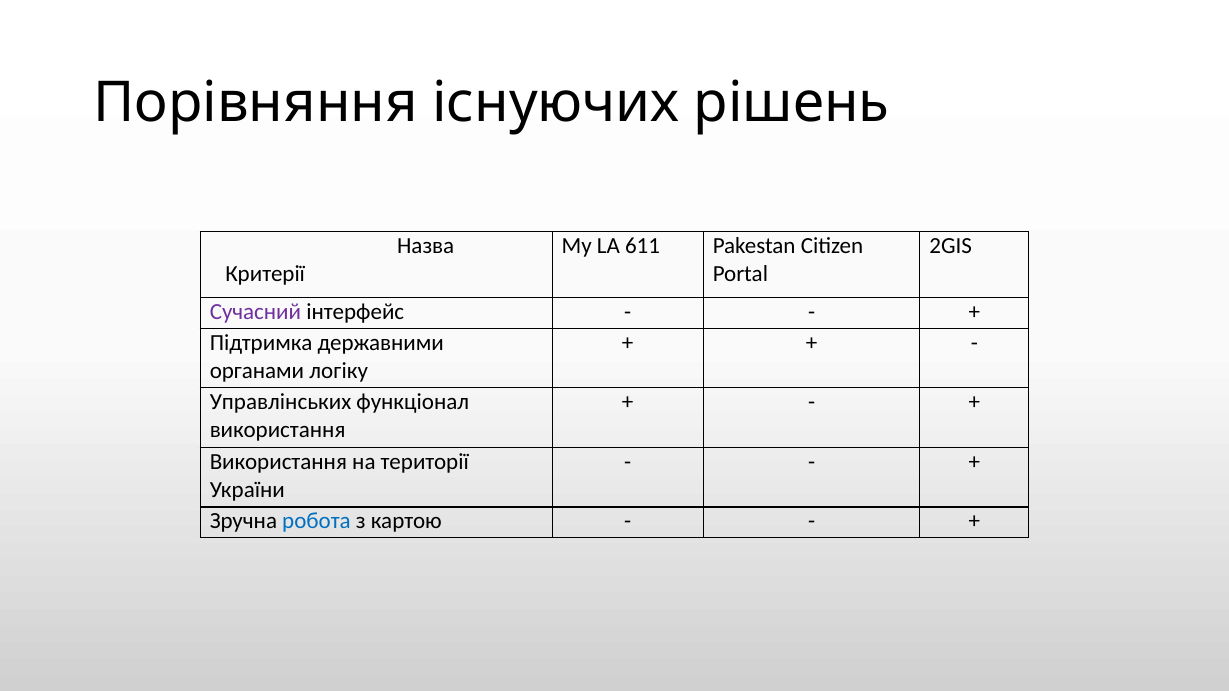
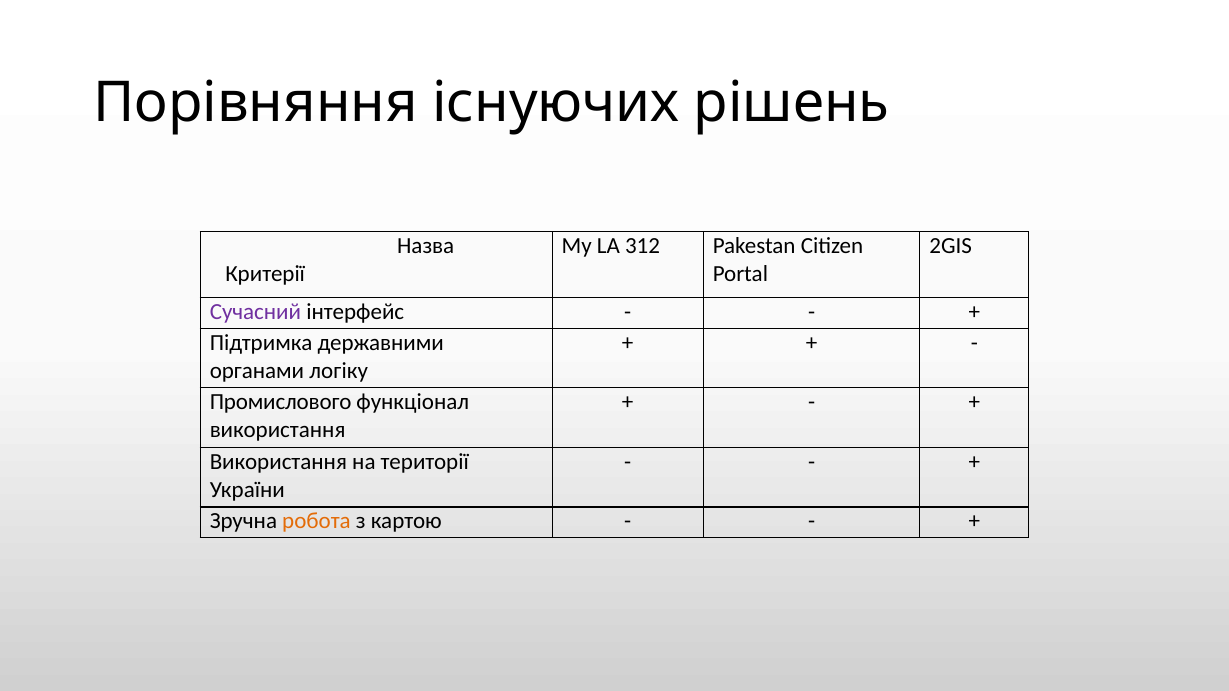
611: 611 -> 312 (643, 246)
Управлінських: Управлінських -> Промислового (281, 402)
робота colour: blue -> orange (316, 522)
